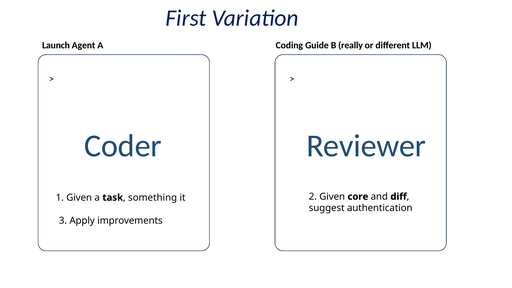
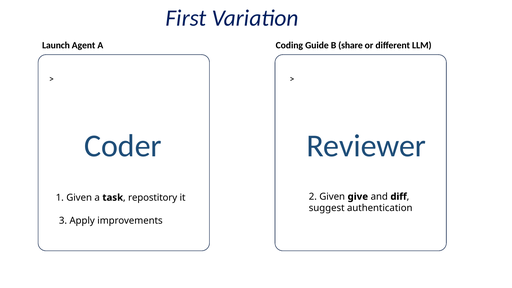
really: really -> share (351, 45)
something: something -> repostitory (153, 198)
core: core -> give (358, 197)
